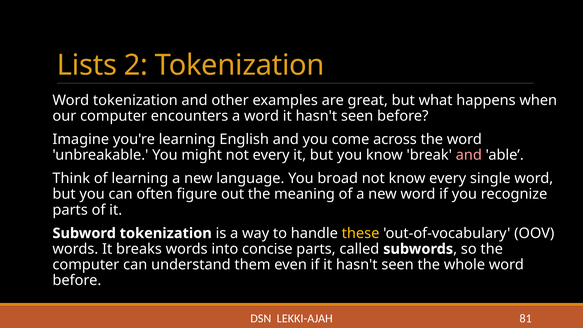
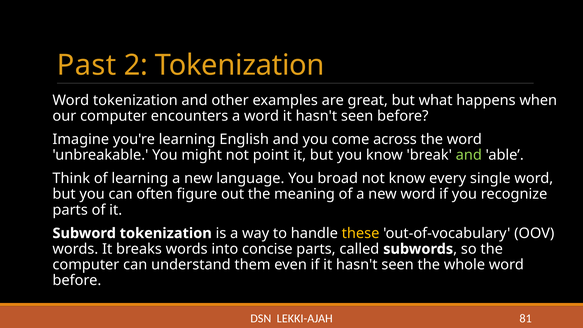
Lists: Lists -> Past (87, 65)
not every: every -> point (271, 155)
and colour: pink -> light green (469, 155)
